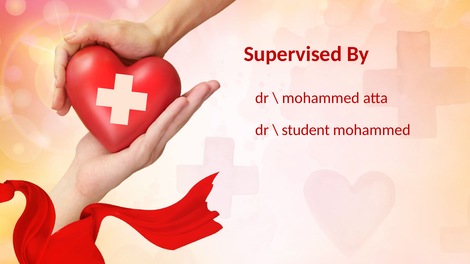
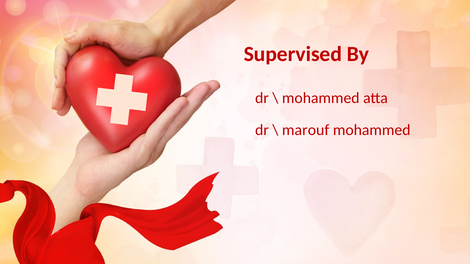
student: student -> marouf (306, 130)
